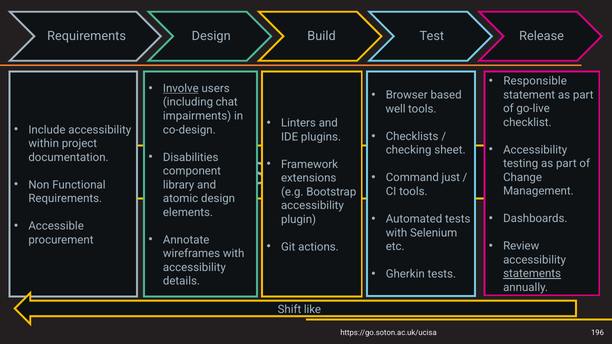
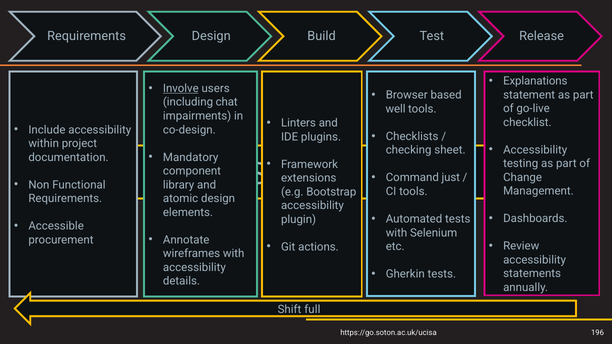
Responsible: Responsible -> Explanations (535, 81)
Disabilities: Disabilities -> Mandatory (191, 157)
statements underline: present -> none (532, 274)
like: like -> full (312, 309)
